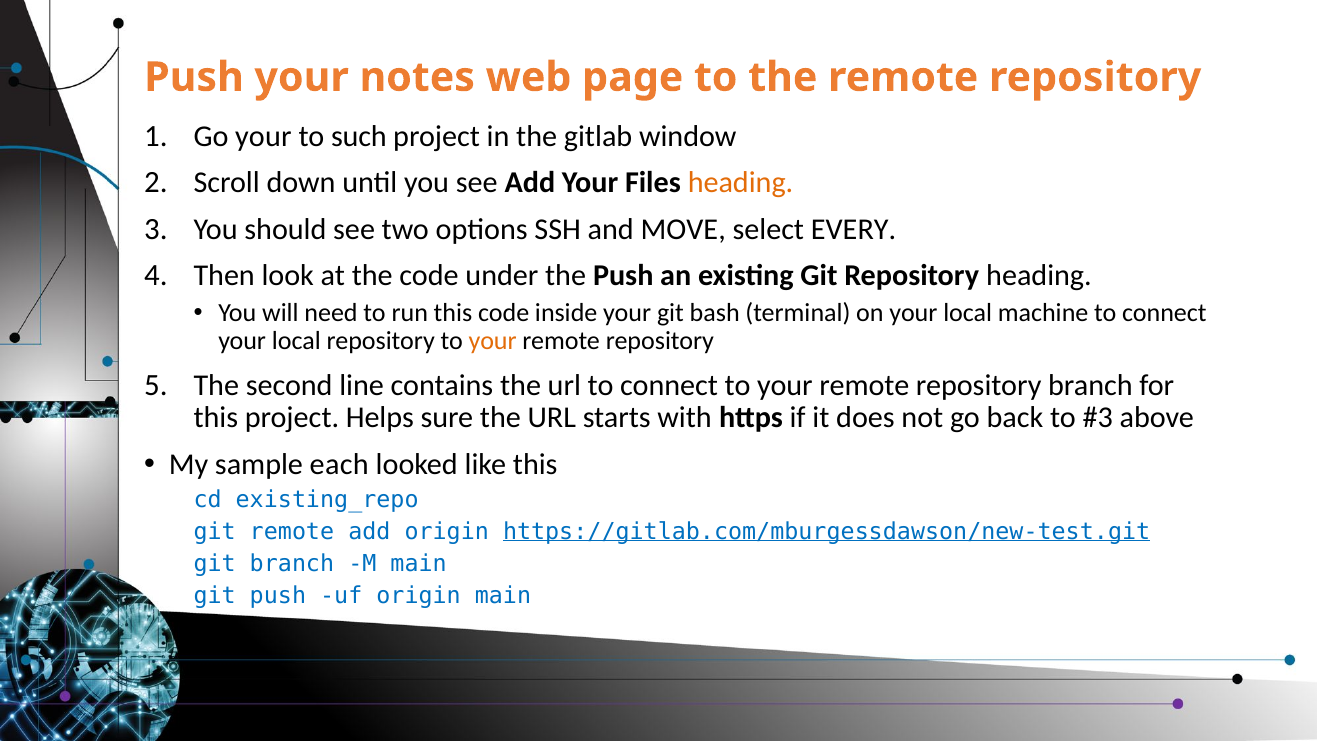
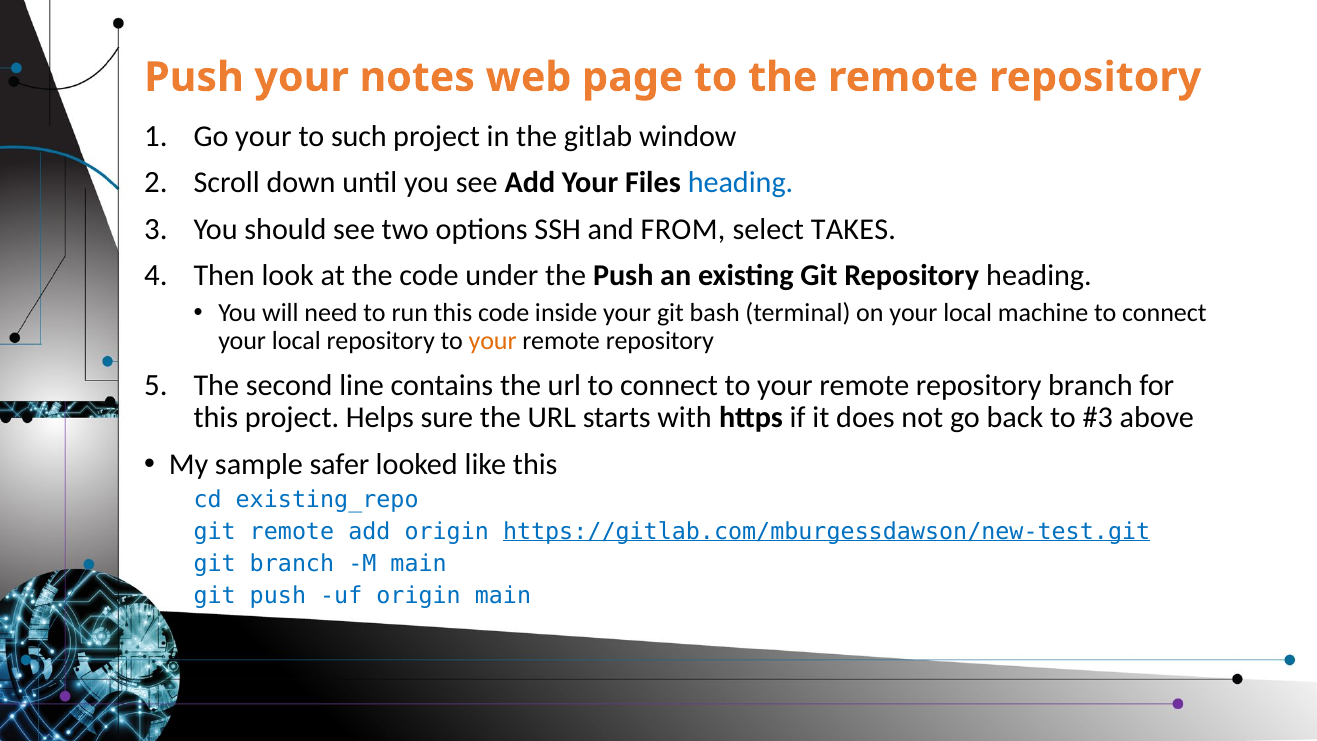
heading colour: orange -> blue (741, 183)
MOVE: MOVE -> FROM (683, 229)
EVERY: EVERY -> TAKES (853, 229)
each: each -> safer (339, 464)
